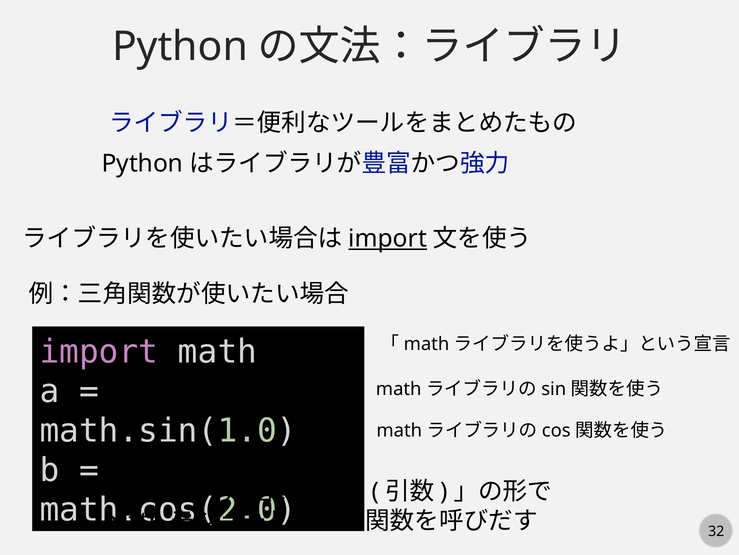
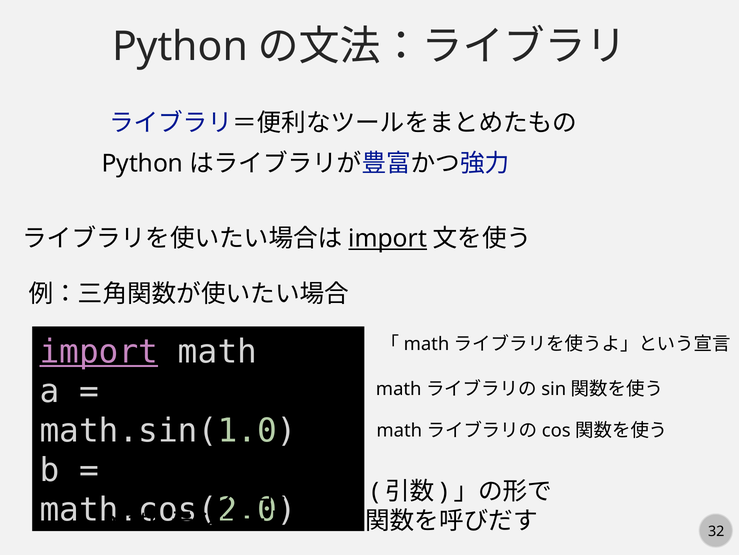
import underline: none -> present (99, 352)
